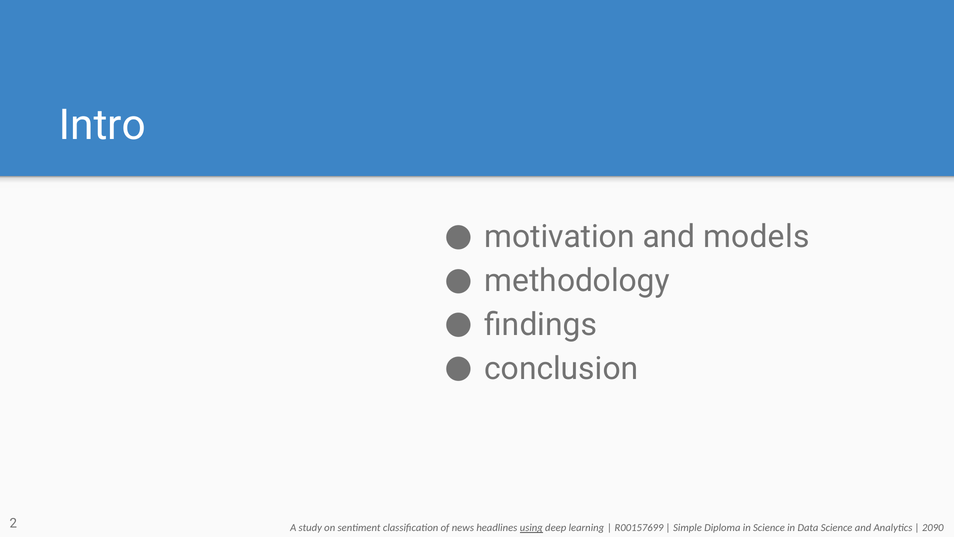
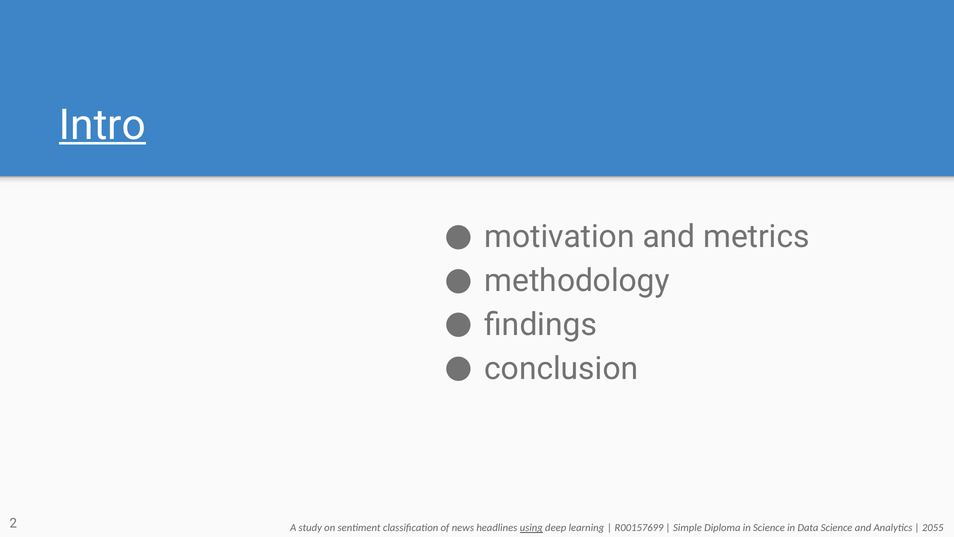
Intro underline: none -> present (102, 125)
models: models -> metrics (756, 237)
2090: 2090 -> 2055 (933, 528)
